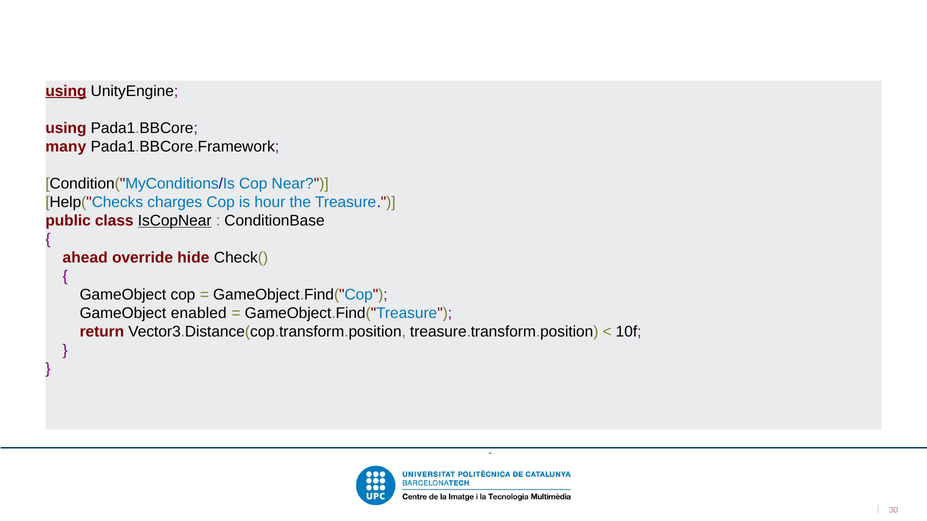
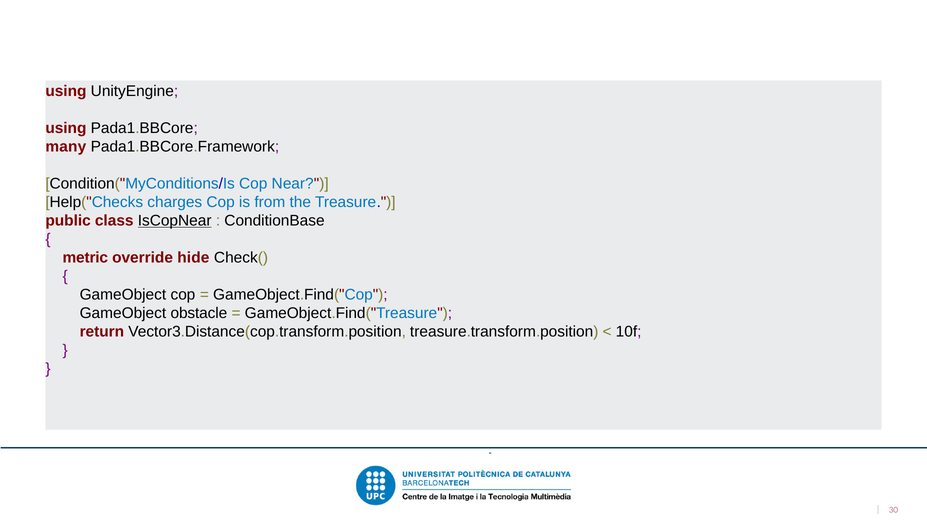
using underline: present -> none (66, 91)
hour: hour -> from (270, 202)
ahead: ahead -> metric (85, 258)
enabled: enabled -> obstacle (199, 313)
